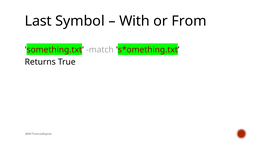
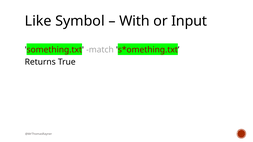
Last: Last -> Like (38, 21)
From: From -> Input (189, 21)
